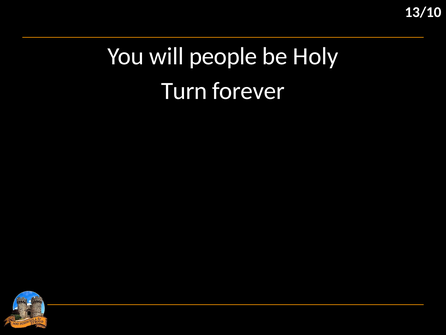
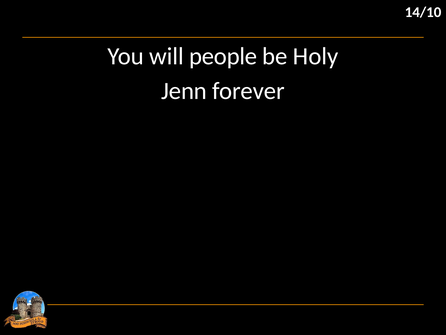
13/10: 13/10 -> 14/10 (423, 12)
Turn: Turn -> Jenn (184, 91)
